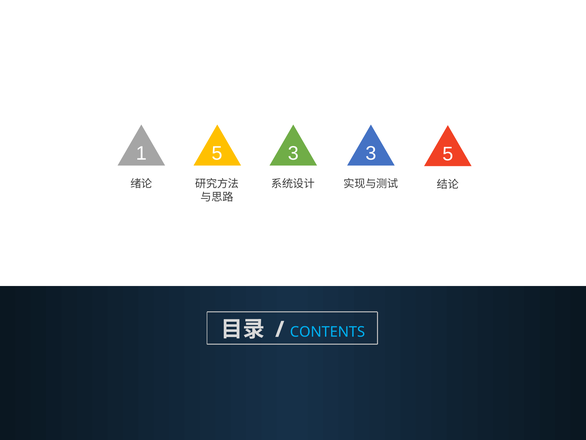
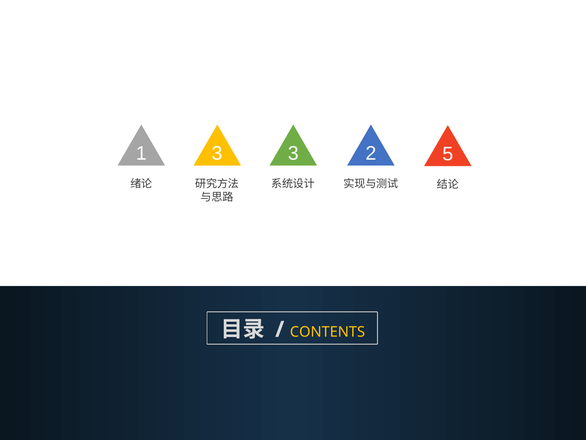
1 5: 5 -> 3 (217, 153)
3 3: 3 -> 2 (371, 153)
CONTENTS colour: light blue -> yellow (327, 332)
